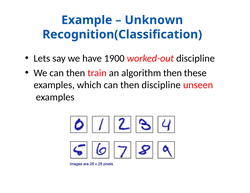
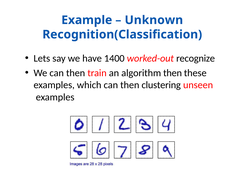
1900: 1900 -> 1400 (114, 58)
worked-out discipline: discipline -> recognize (196, 58)
then discipline: discipline -> clustering (161, 85)
